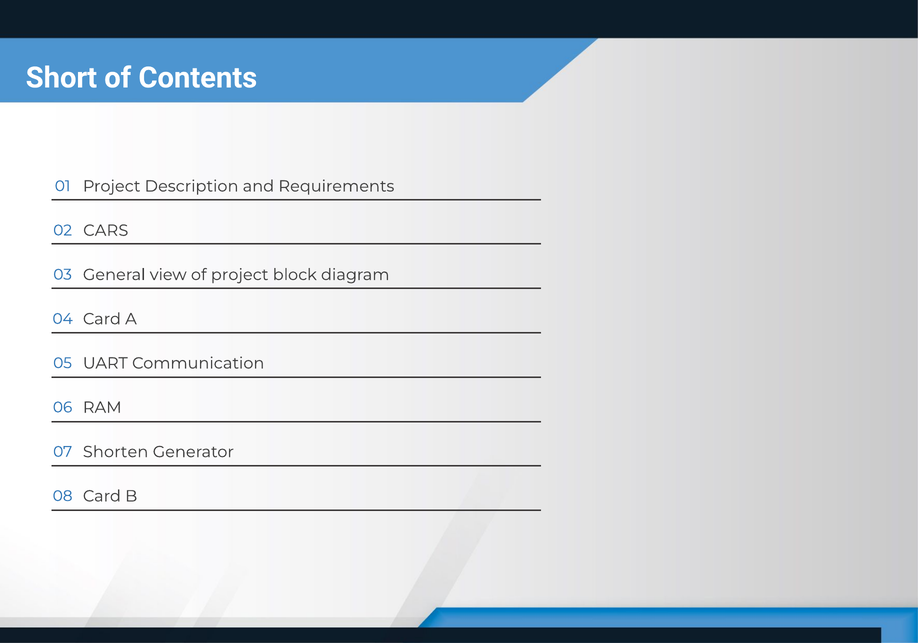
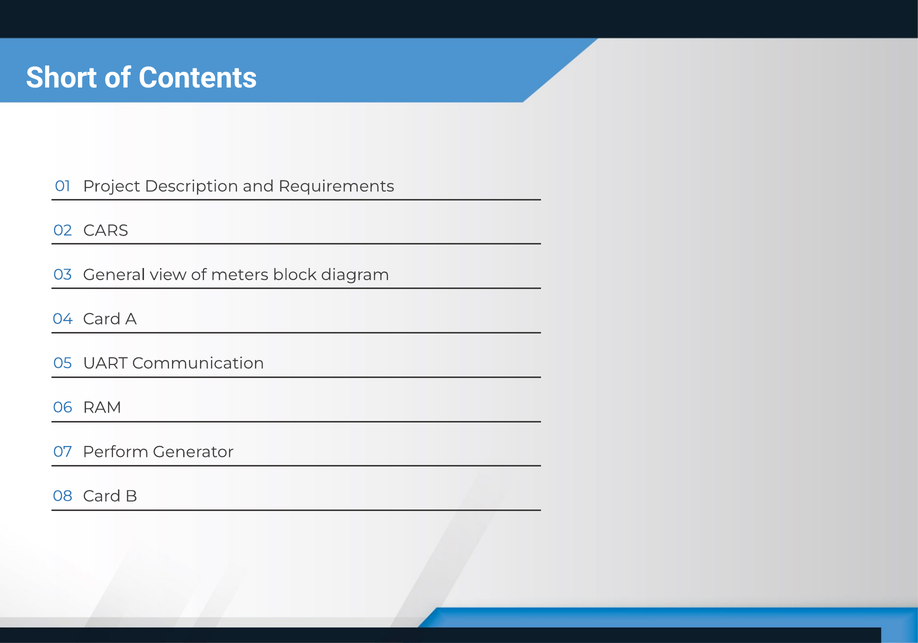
of project: project -> meters (240, 275)
Shorten: Shorten -> Perform (116, 452)
